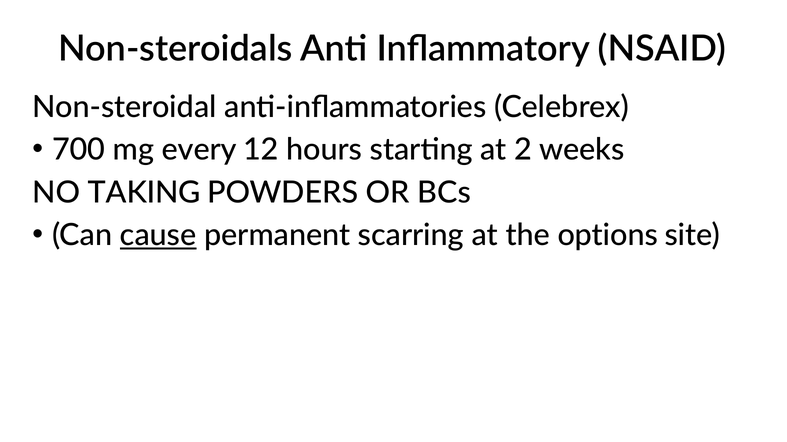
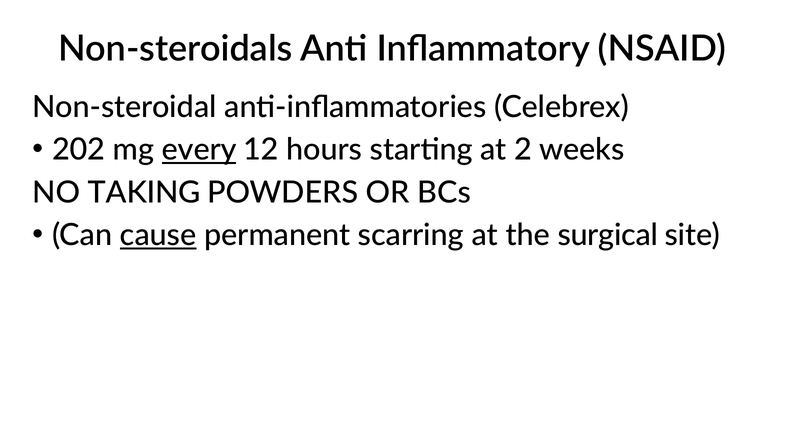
700: 700 -> 202 (79, 150)
every underline: none -> present (199, 150)
options: options -> surgical (608, 236)
